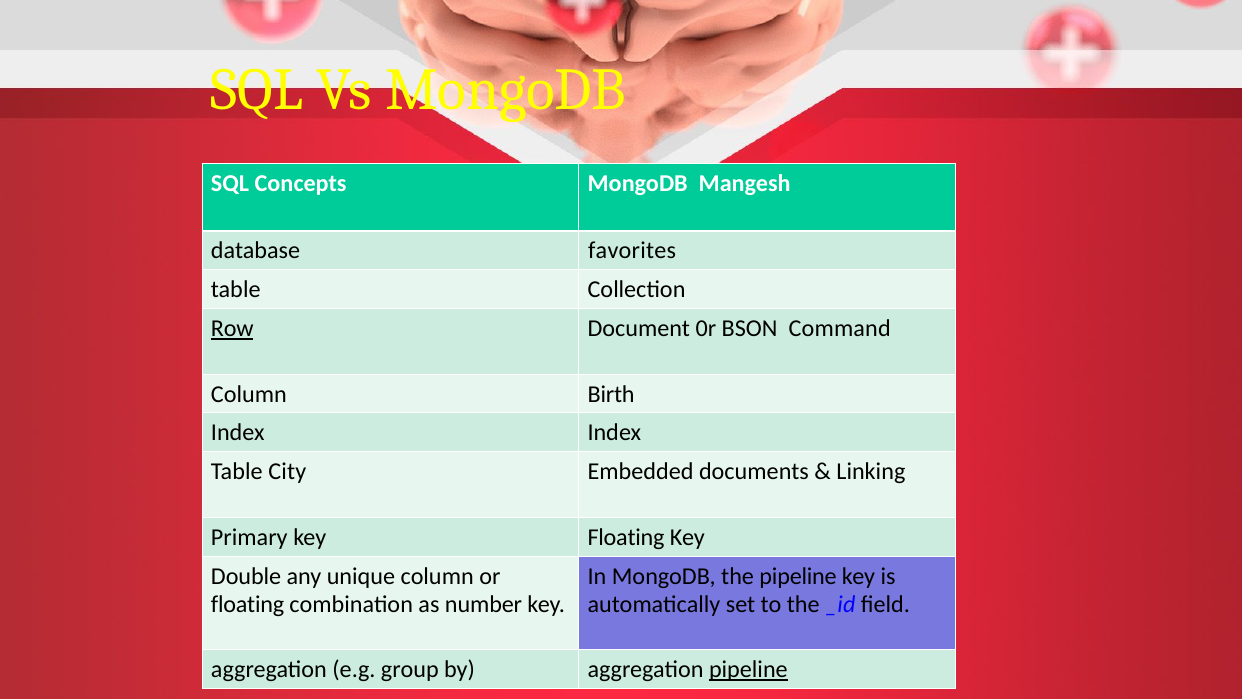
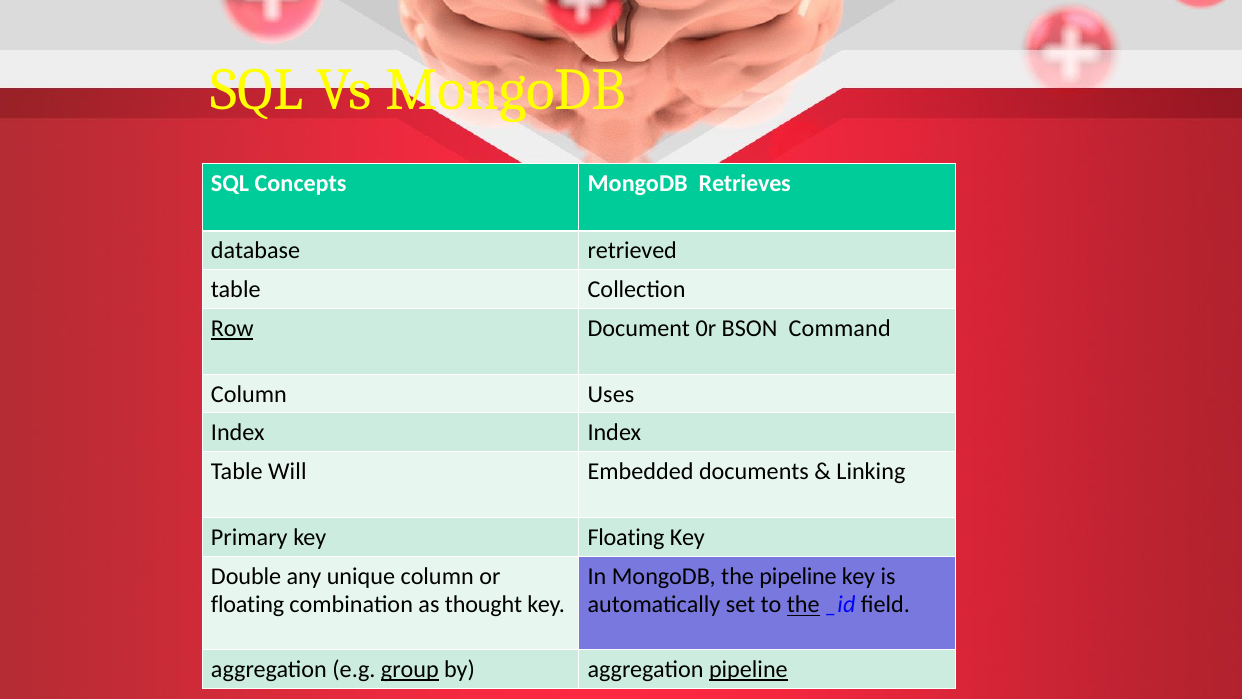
Mangesh: Mangesh -> Retrieves (745, 183)
favorites: favorites -> retrieved (632, 251)
Birth: Birth -> Uses (611, 394)
City: City -> Will (287, 472)
number: number -> thought (484, 605)
the underline: none -> present (803, 605)
group underline: none -> present (410, 669)
